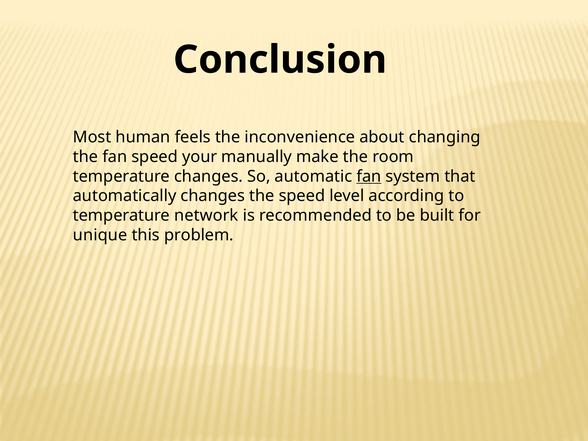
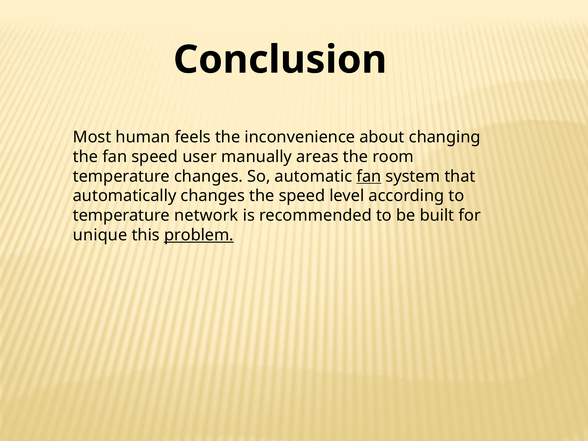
your: your -> user (200, 157)
make: make -> areas (317, 157)
problem underline: none -> present (199, 235)
